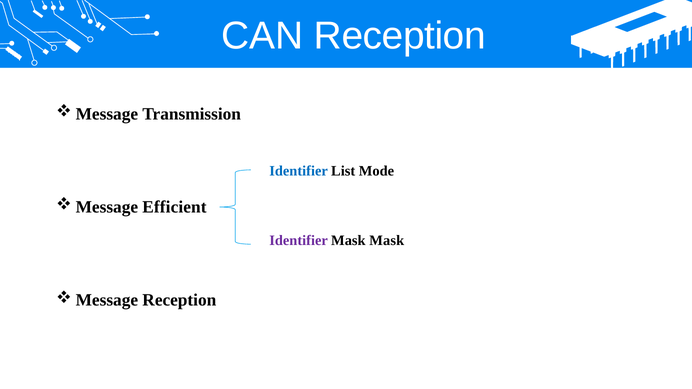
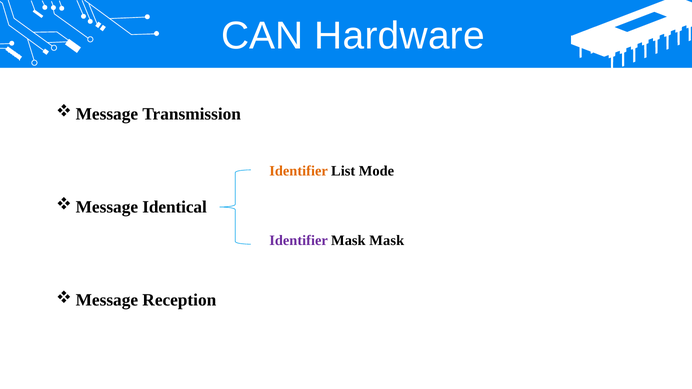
CAN Reception: Reception -> Hardware (400, 36)
Identifier colour: blue -> orange (299, 171)
Efficient: Efficient -> Identical (175, 207)
